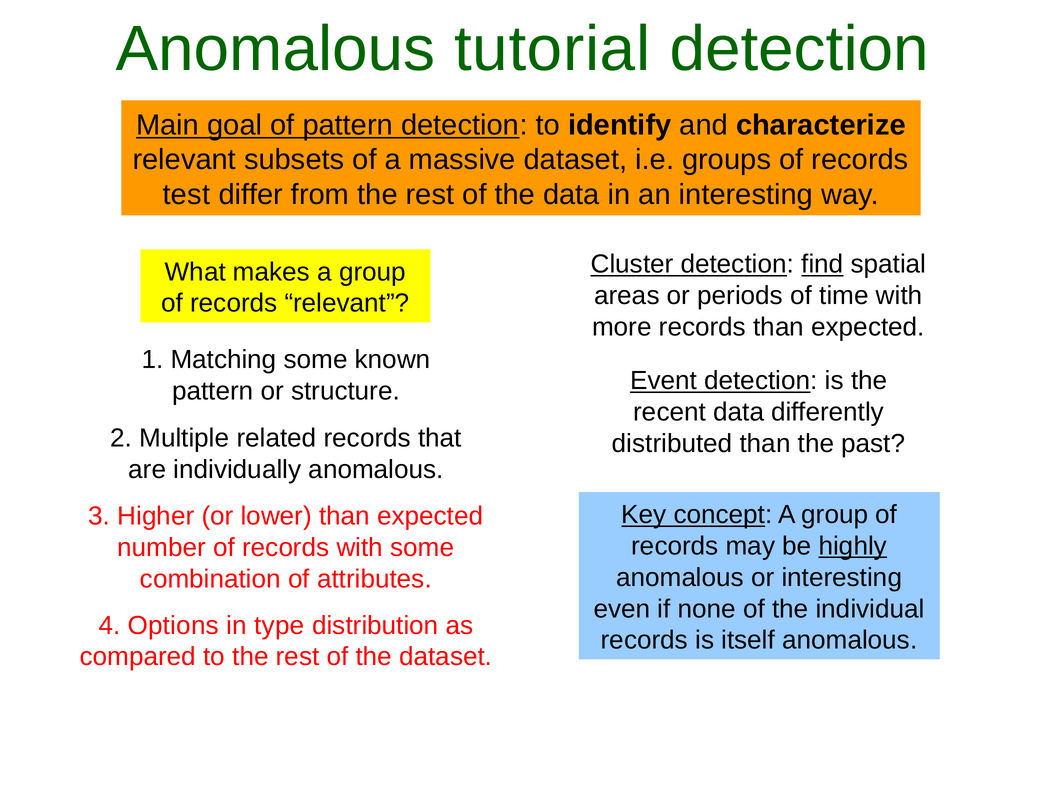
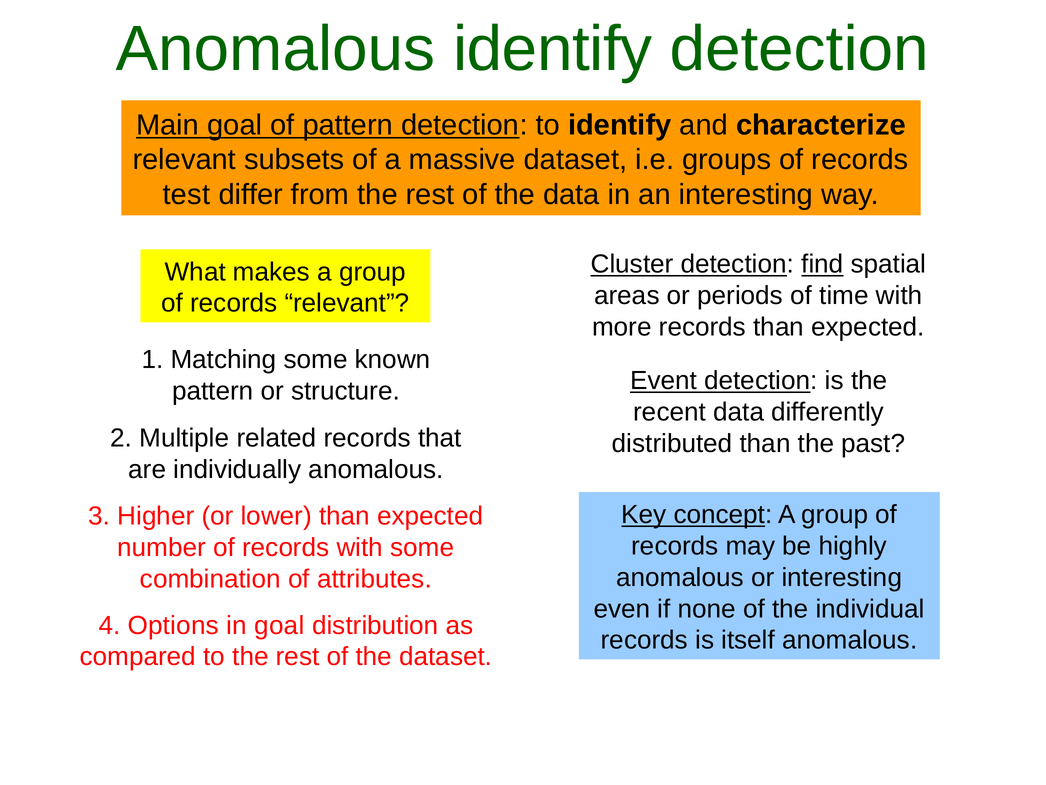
Anomalous tutorial: tutorial -> identify (553, 49)
highly underline: present -> none (853, 546)
in type: type -> goal (279, 625)
